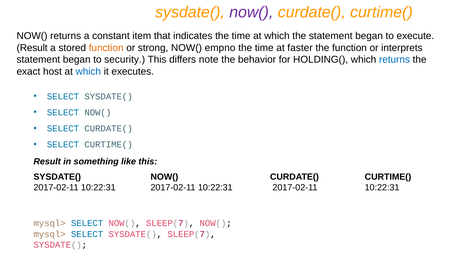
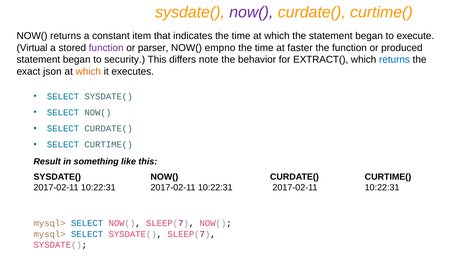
Result: Result -> Virtual (32, 48)
function colour: orange -> purple (106, 48)
strong: strong -> parser (153, 48)
interprets: interprets -> produced (402, 48)
HOLDING(: HOLDING( -> EXTRACT( (321, 60)
host: host -> json (52, 72)
which colour: blue -> orange (88, 72)
